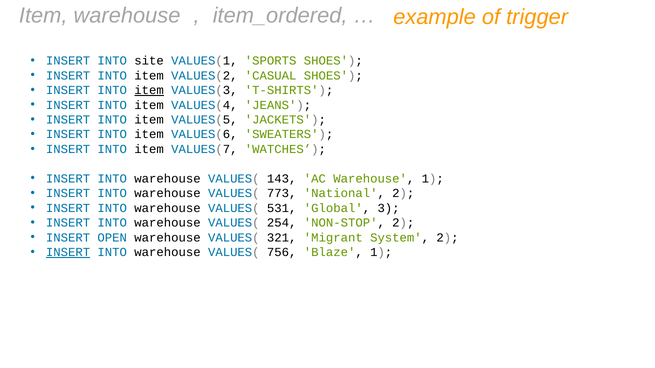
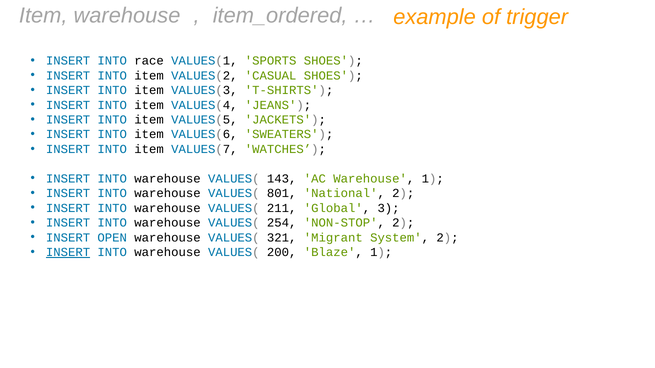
site: site -> race (149, 61)
item underline: present -> none (149, 90)
773: 773 -> 801 (282, 194)
531: 531 -> 211 (282, 208)
756: 756 -> 200 (282, 252)
